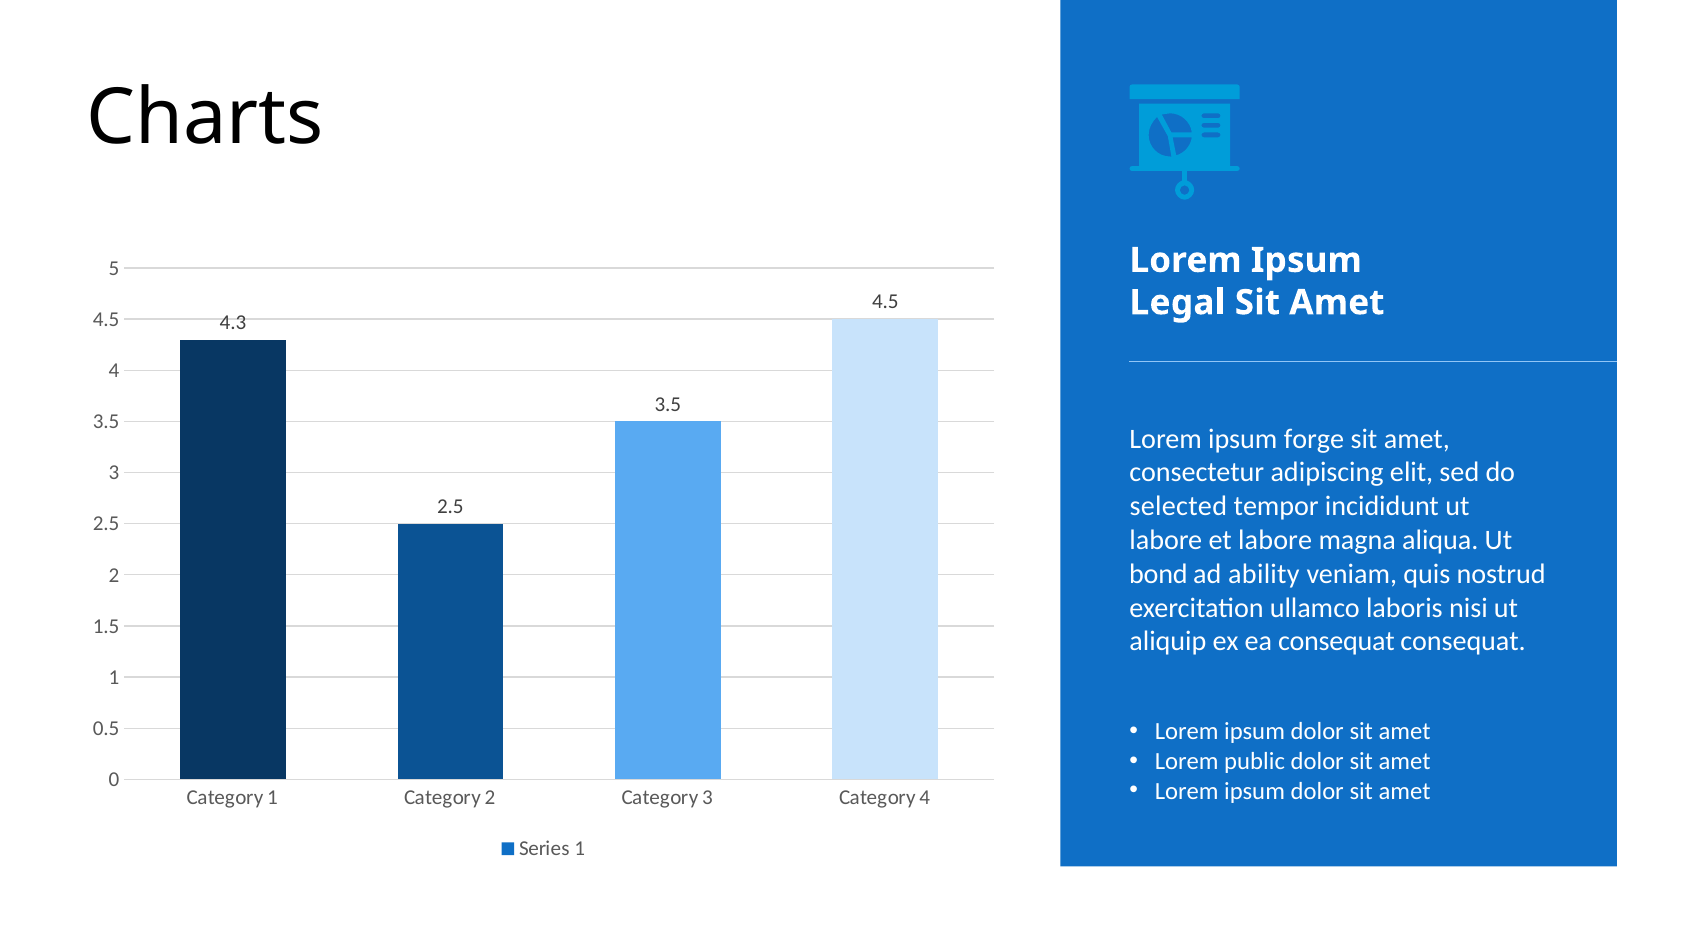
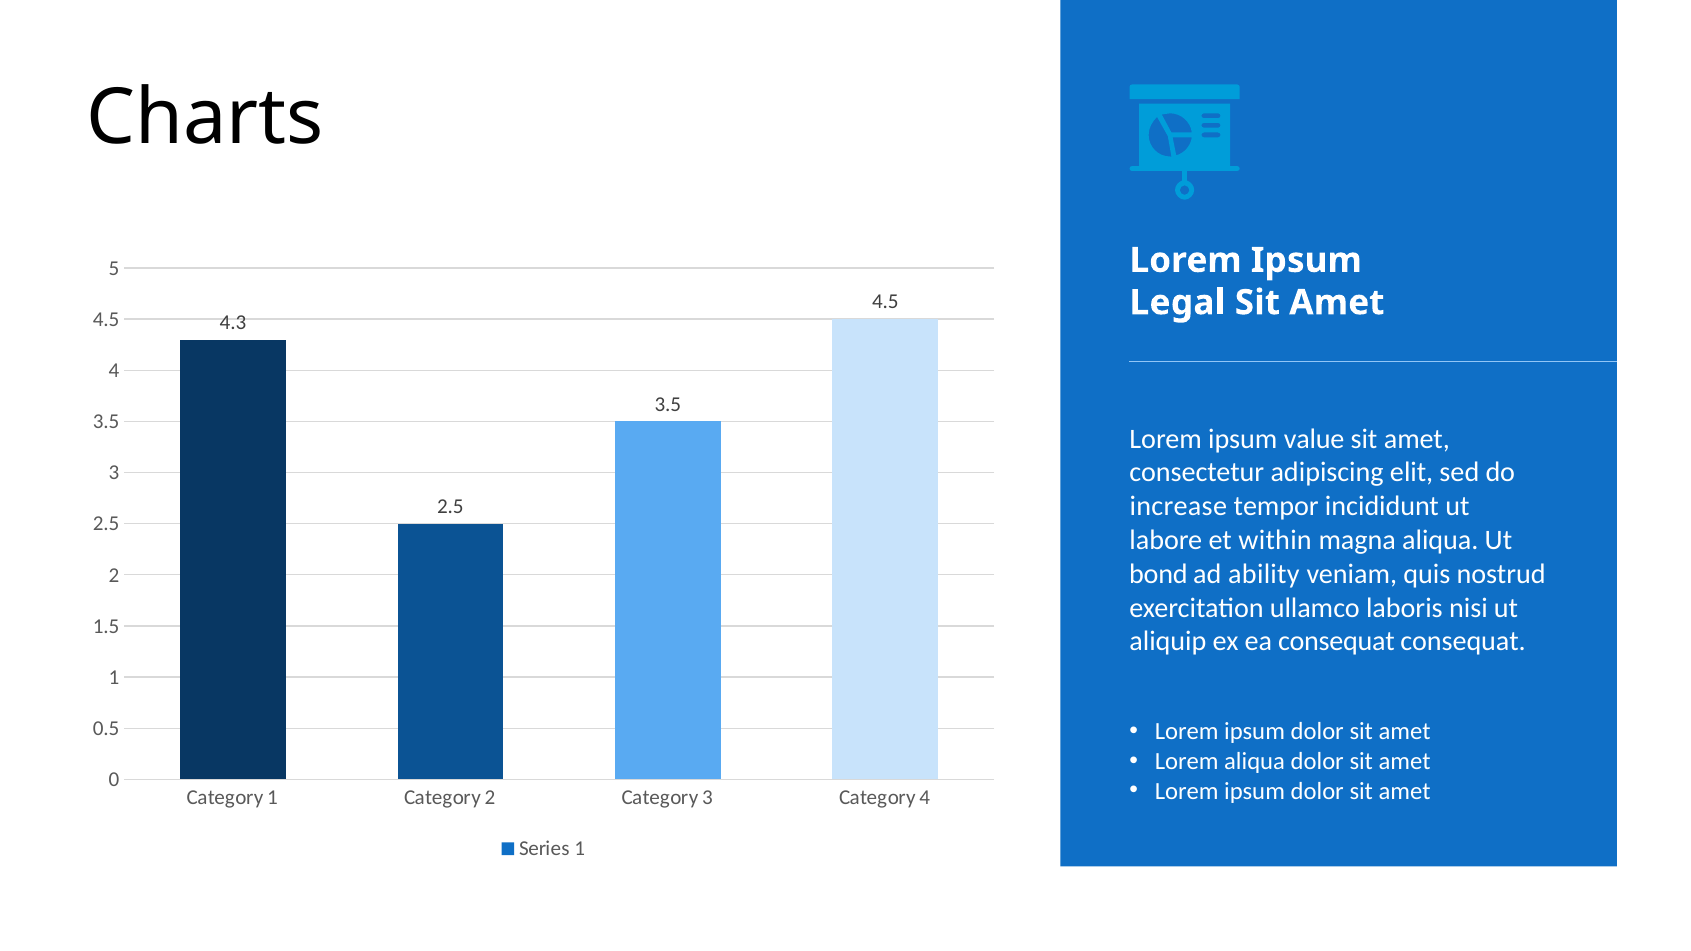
forge: forge -> value (1314, 439)
selected: selected -> increase (1178, 507)
et labore: labore -> within (1275, 540)
Lorem public: public -> aliqua (1255, 762)
